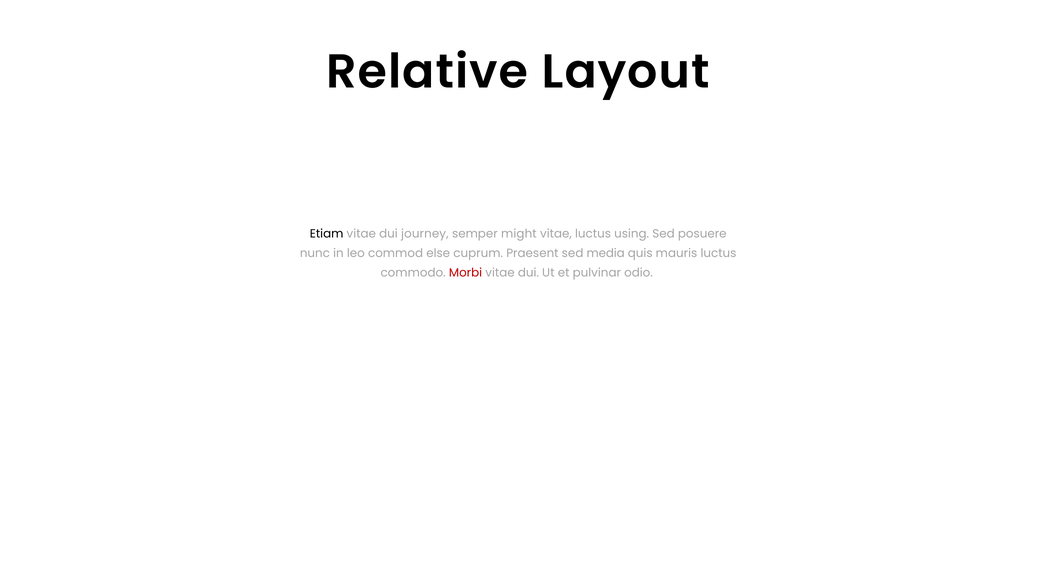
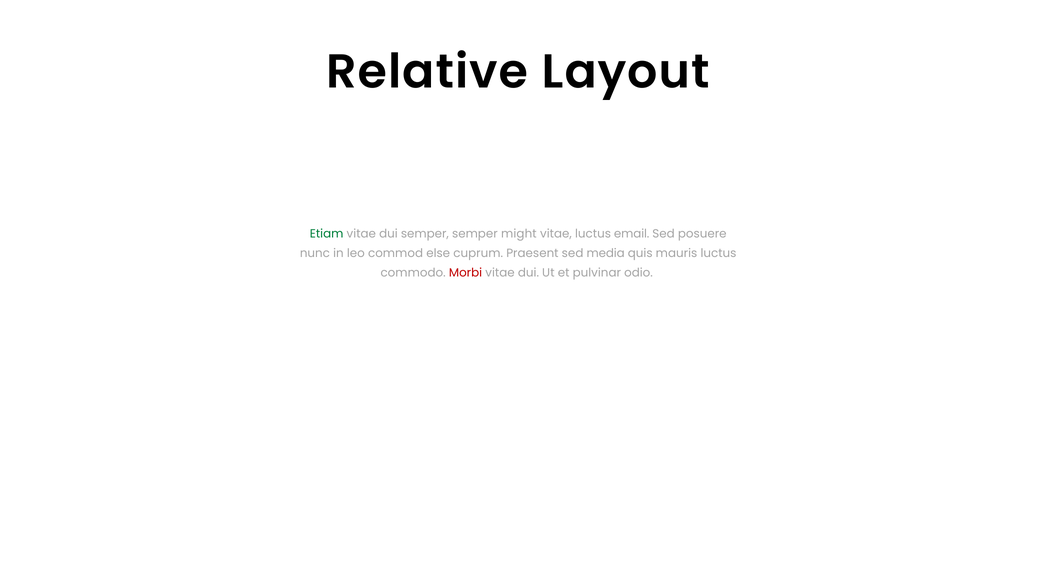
Etiam colour: black -> green (327, 234)
dui journey: journey -> semper (425, 234)
using: using -> email (632, 234)
